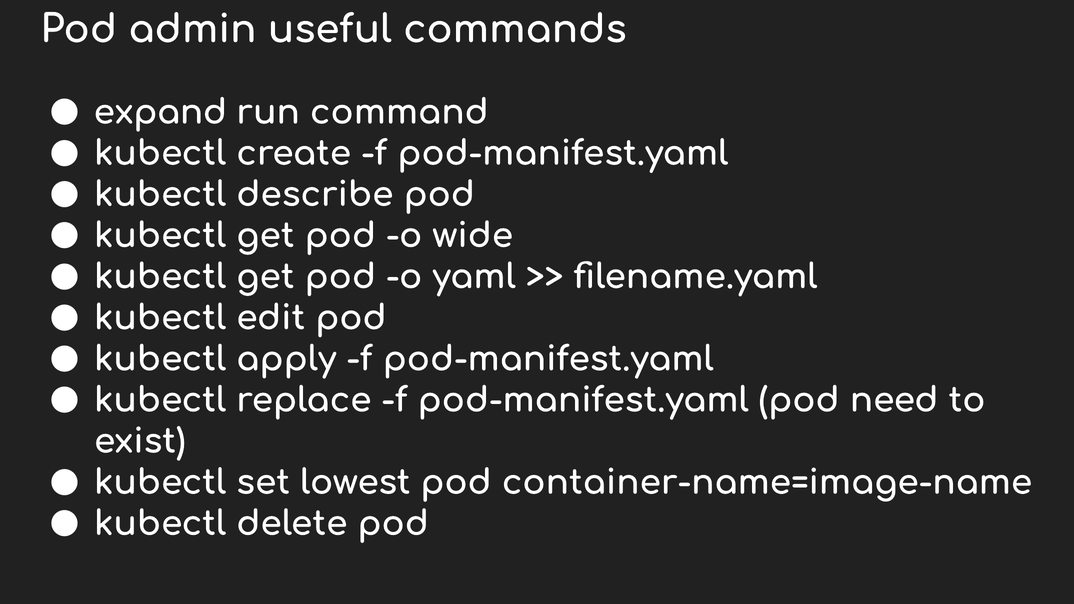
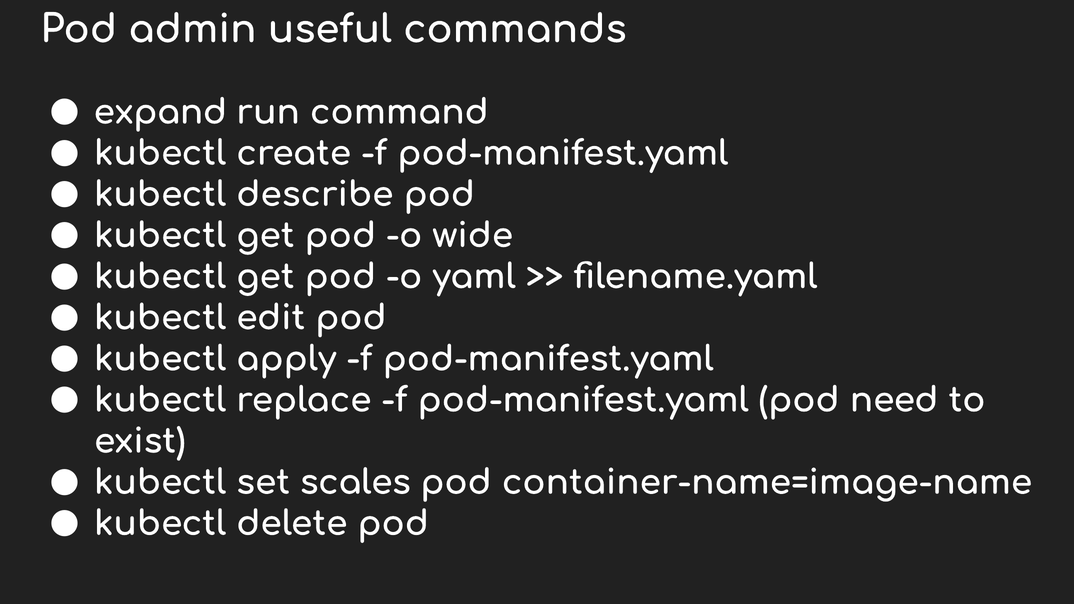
lowest: lowest -> scales (355, 483)
